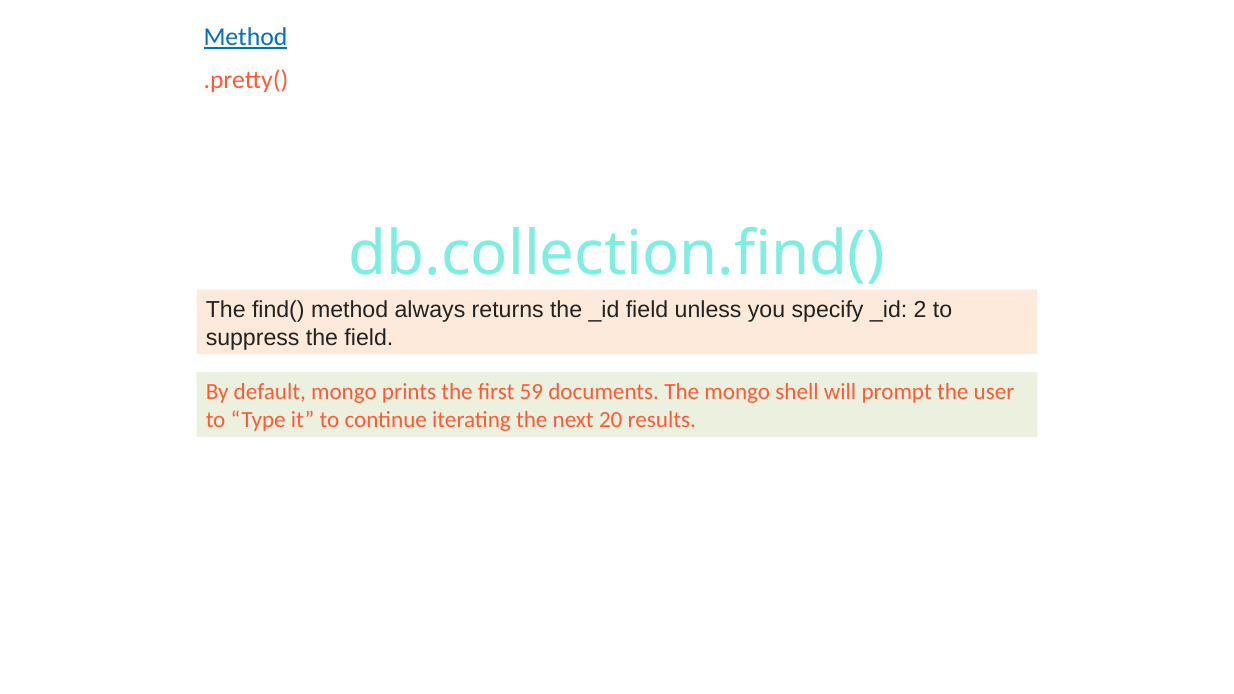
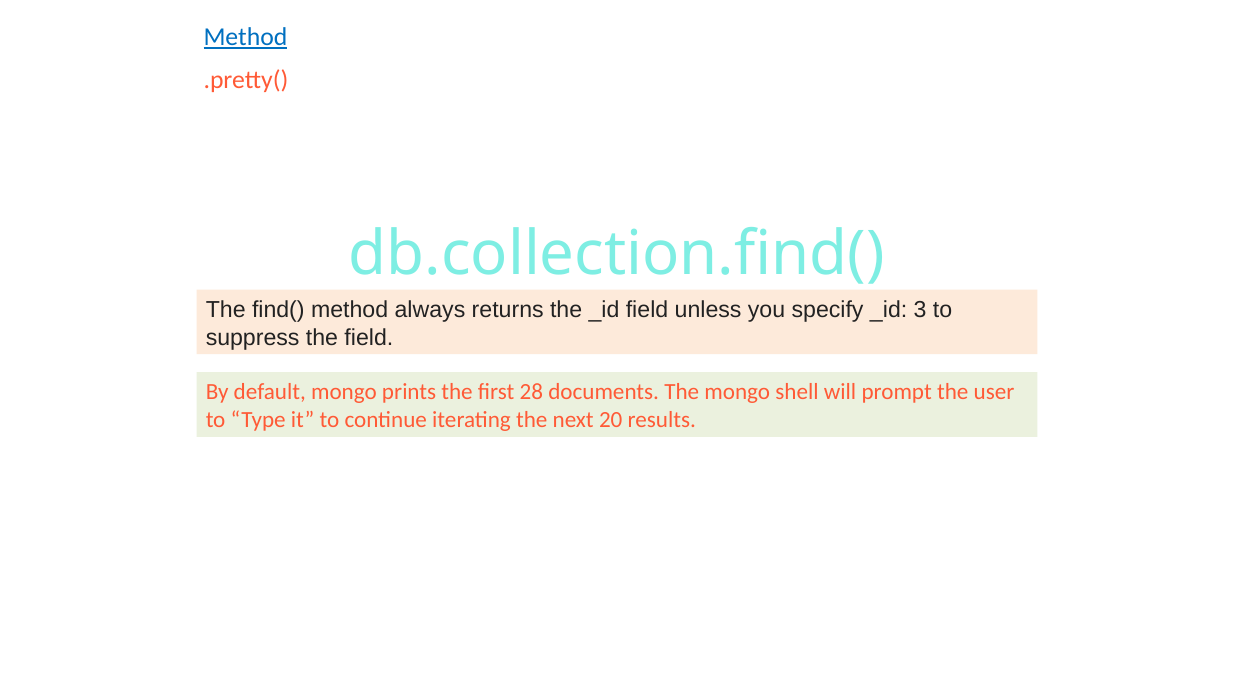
2: 2 -> 3 (920, 310)
59: 59 -> 28 (531, 392)
